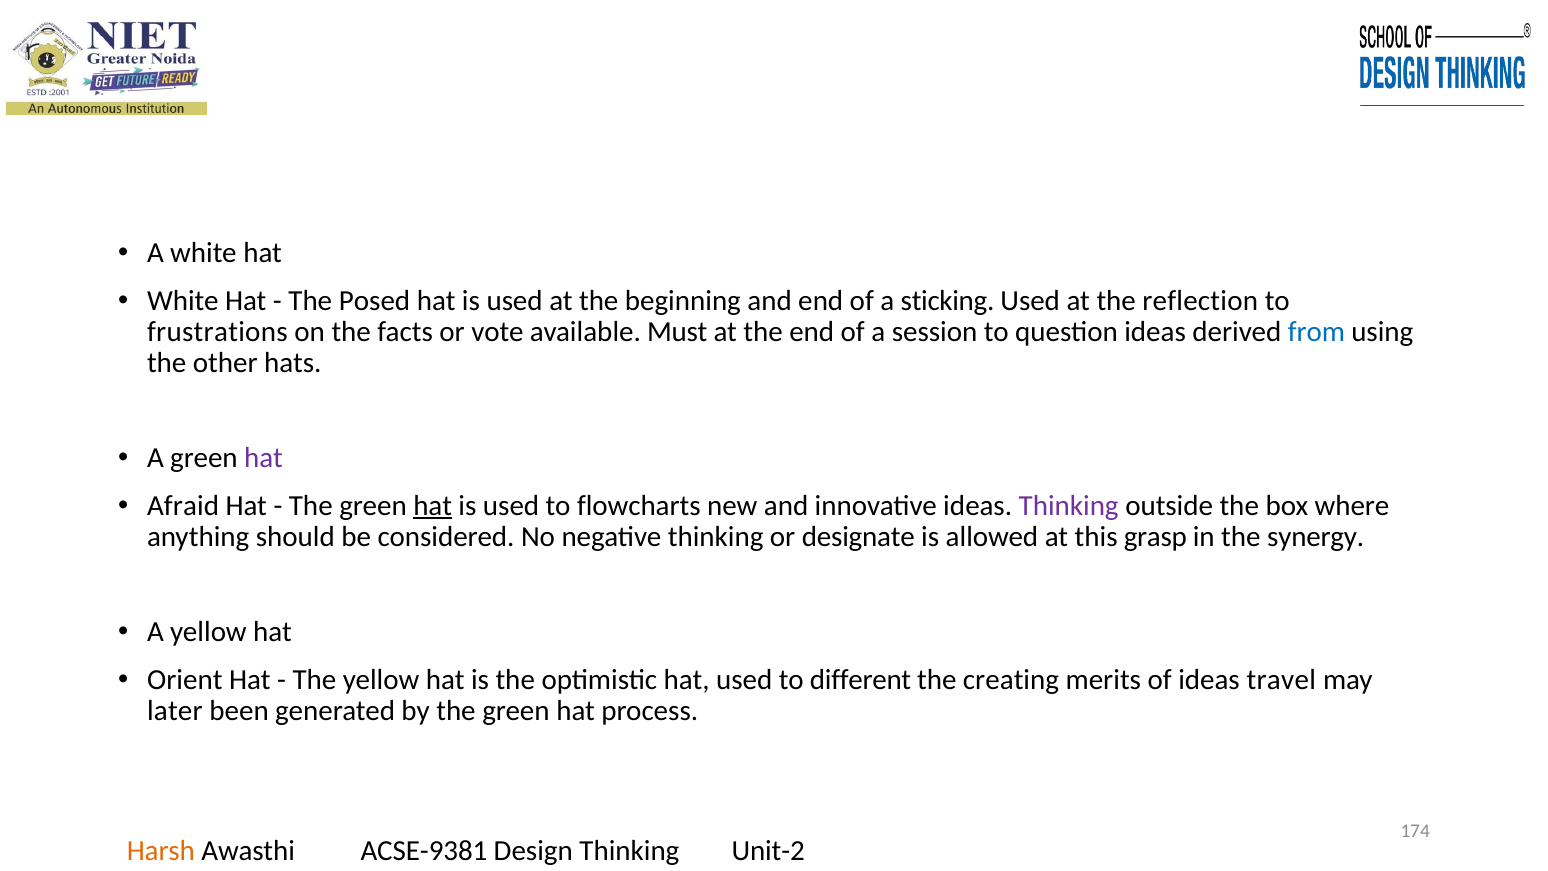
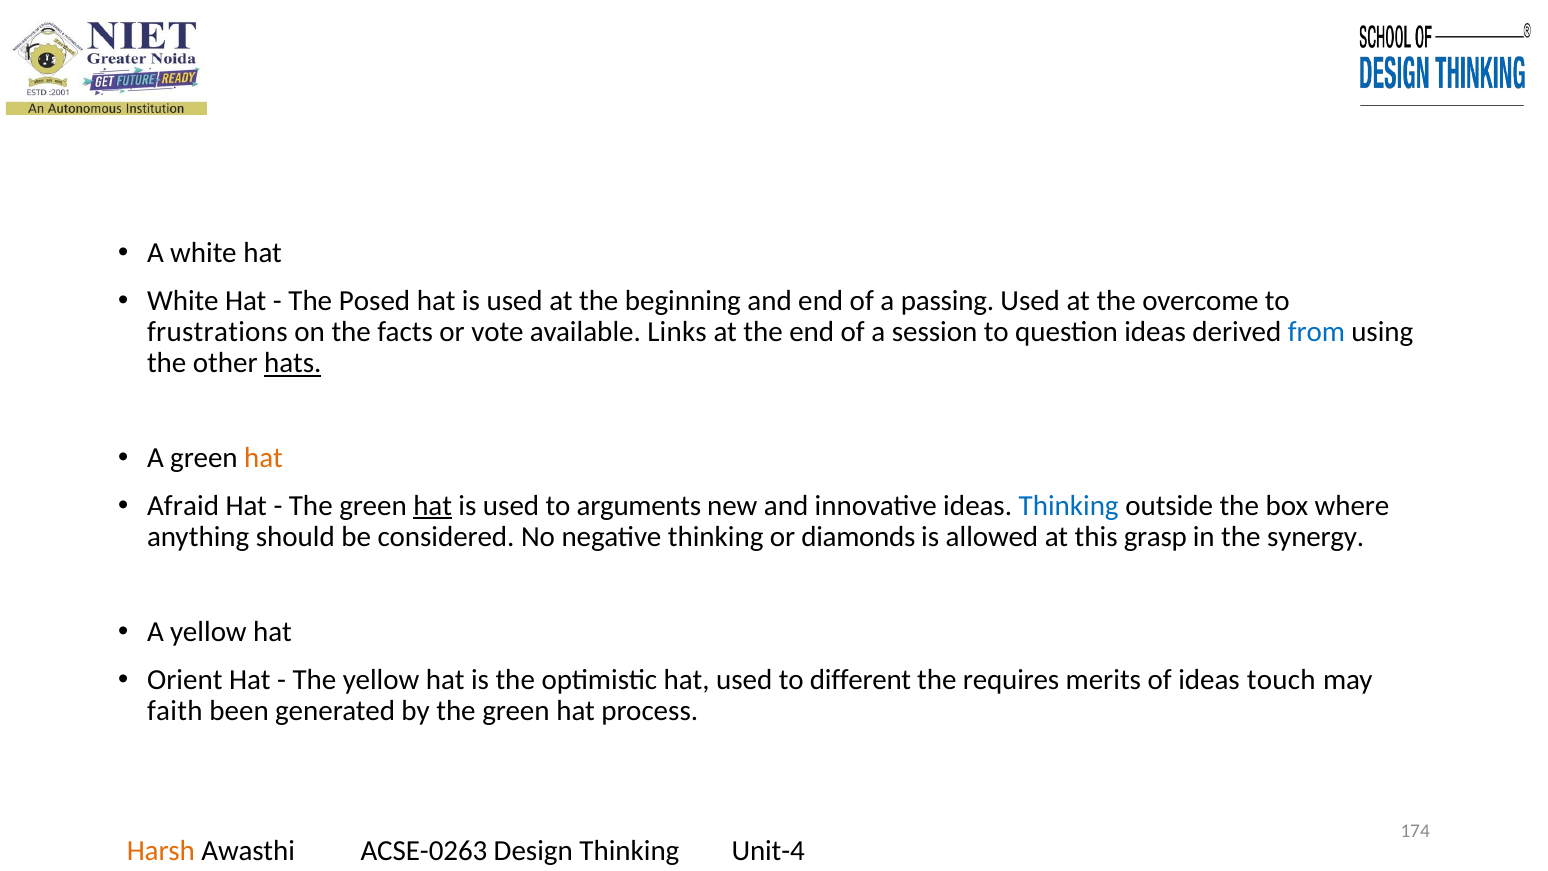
sticking: sticking -> passing (947, 301)
reflection: reflection -> overcome (1200, 301)
Must: Must -> Links (677, 332)
hats underline: none -> present (293, 363)
hat colour: purple -> orange (264, 458)
flowcharts: flowcharts -> arguments (639, 506)
Thinking colour: purple -> blue (1069, 506)
designate: designate -> diamonds (858, 537)
creating: creating -> requires (1011, 680)
travel: travel -> touch (1281, 680)
later: later -> faith (175, 711)
ACSE-9381: ACSE-9381 -> ACSE-0263 (424, 851)
Unit-2: Unit-2 -> Unit-4 (768, 851)
